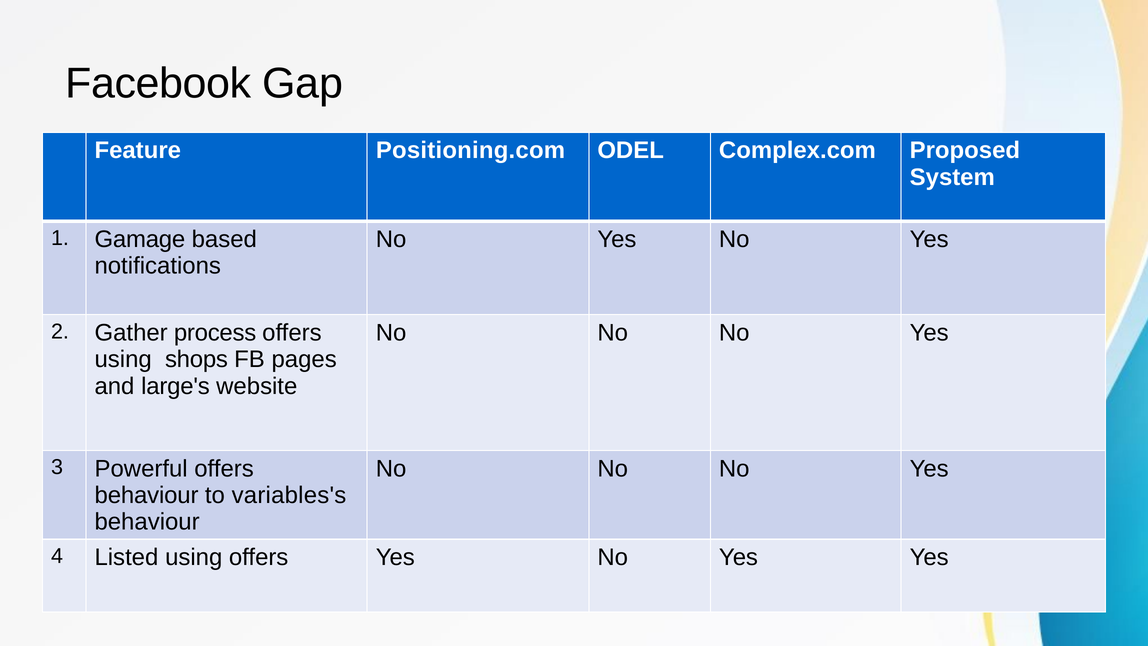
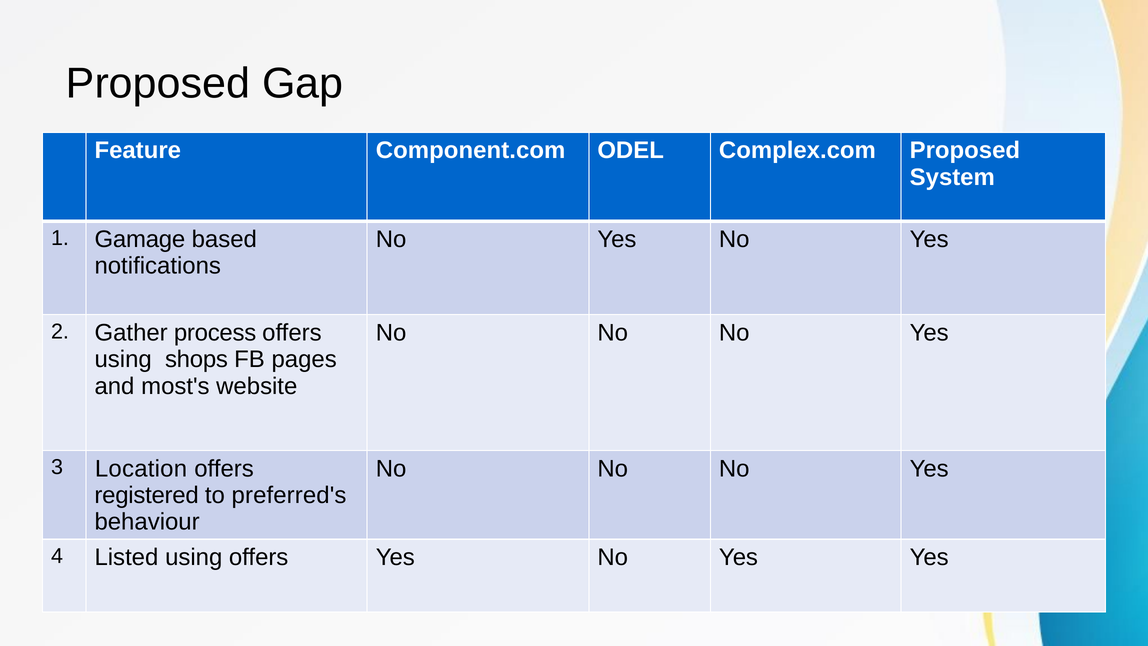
Facebook: Facebook -> Proposed (158, 84)
Positioning.com: Positioning.com -> Component.com (471, 151)
large's: large's -> most's (175, 386)
Powerful: Powerful -> Location (141, 468)
behaviour: behaviour -> registered (147, 495)
variables's: variables's -> preferred's (289, 495)
